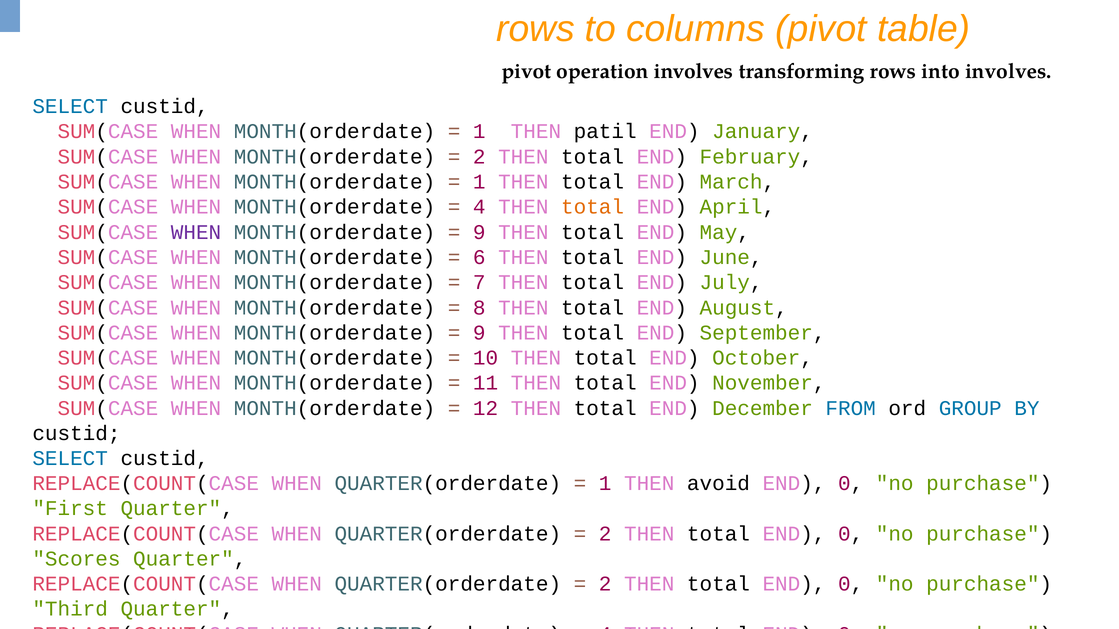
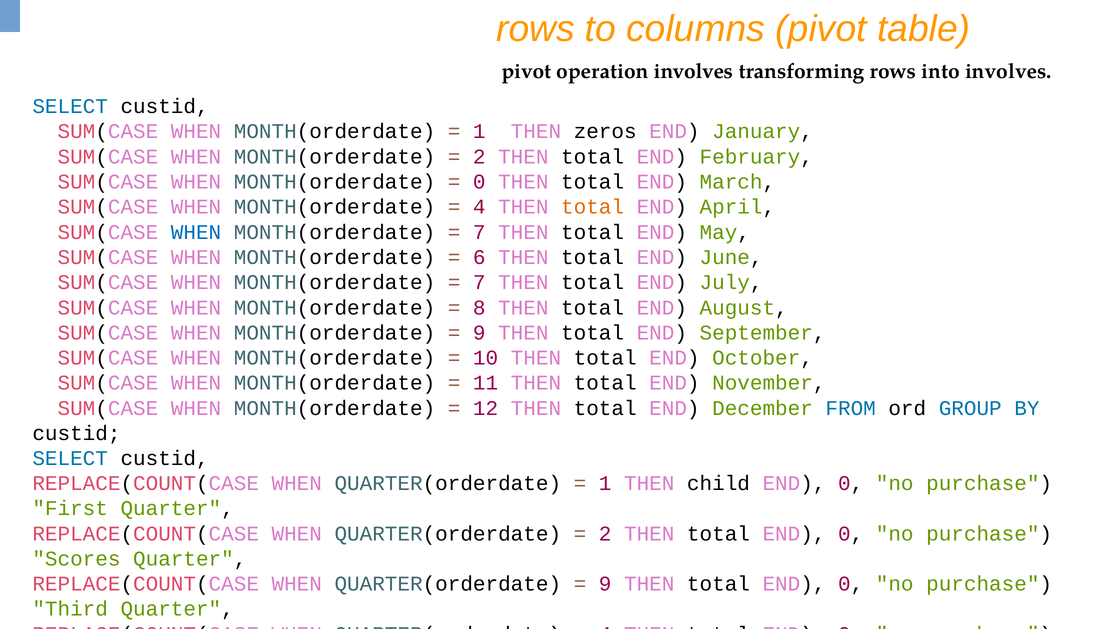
patil: patil -> zeros (605, 132)
1: 1 -> 0 (479, 182)
WHEN colour: purple -> blue (196, 232)
9: 9 -> 7 (479, 232)
avoid: avoid -> child (718, 484)
2: 2 -> 9 (605, 584)
